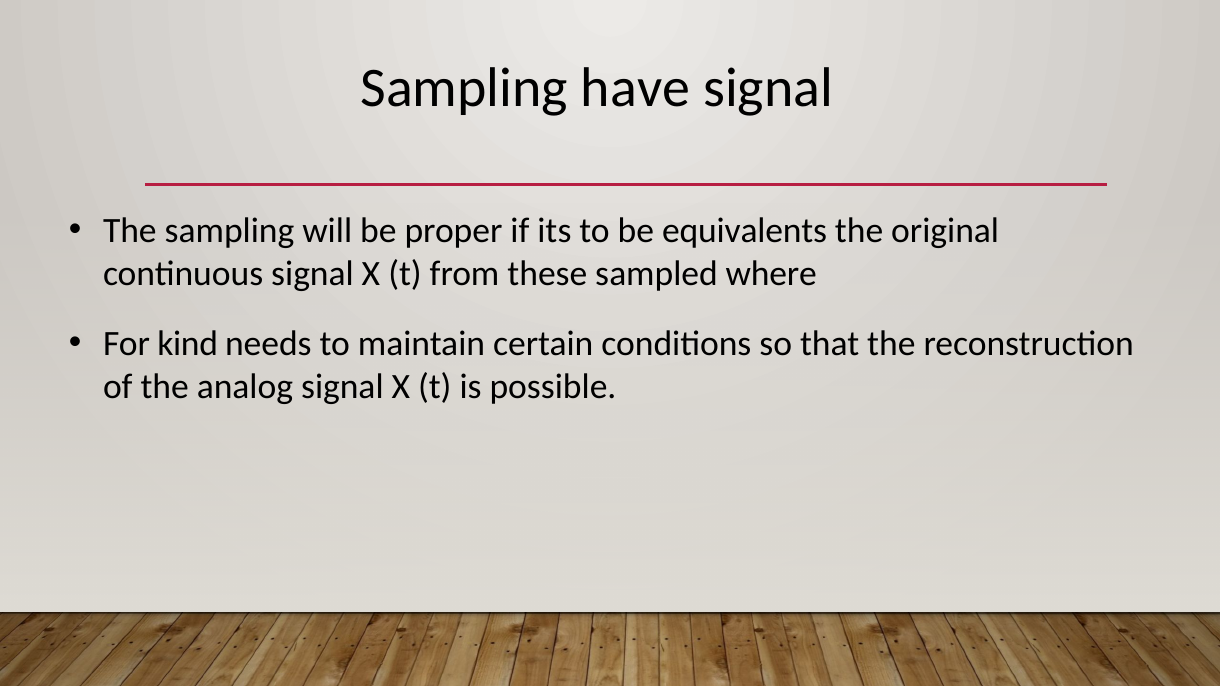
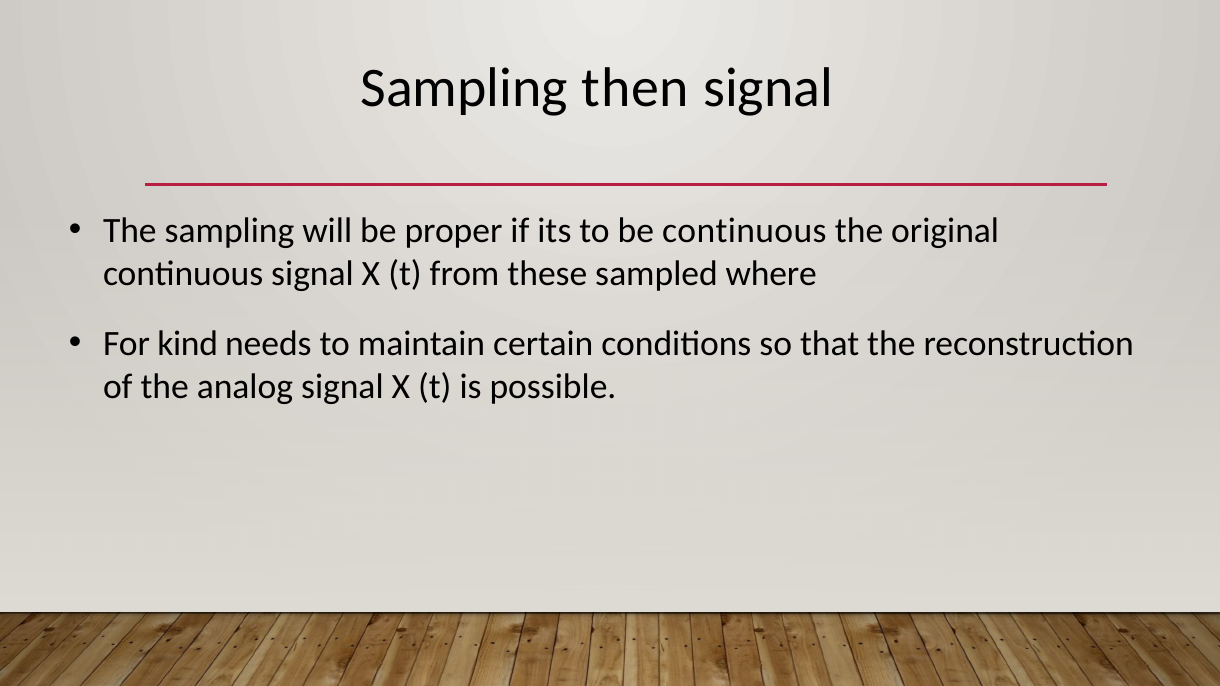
have: have -> then (635, 89)
be equivalents: equivalents -> continuous (744, 231)
